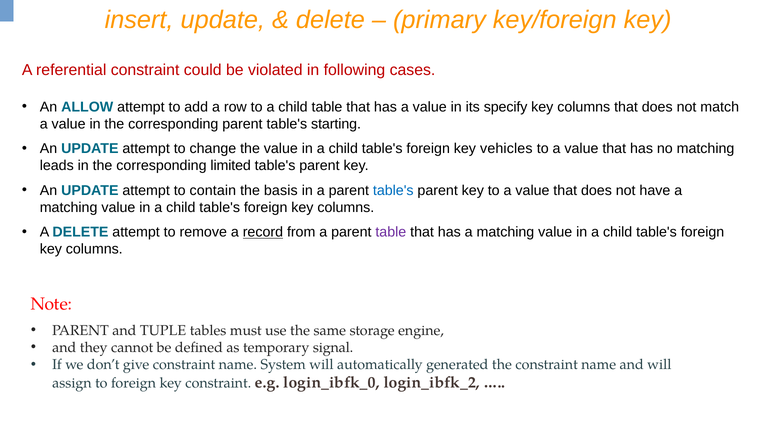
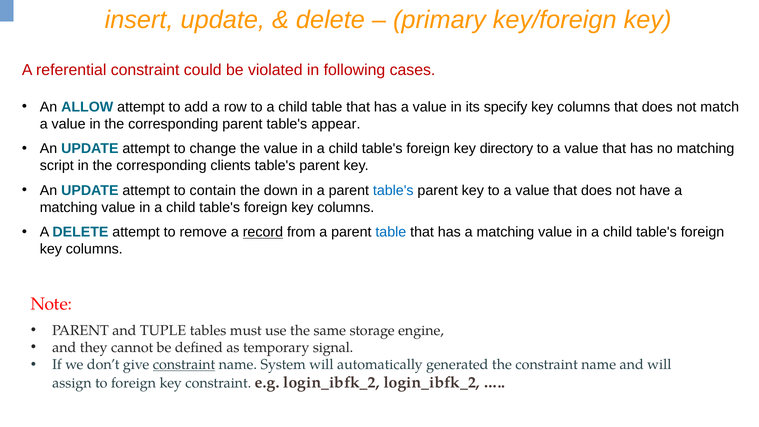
starting: starting -> appear (336, 124)
vehicles: vehicles -> directory (506, 149)
leads: leads -> script (57, 166)
limited: limited -> clients (231, 166)
basis: basis -> down (281, 190)
table colour: purple -> blue (391, 232)
constraint underline: none -> present (184, 365)
e.g login_ibfk_0: login_ibfk_0 -> login_ibfk_2 (332, 383)
